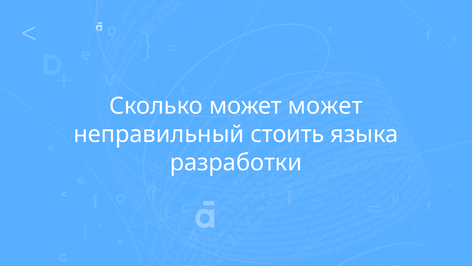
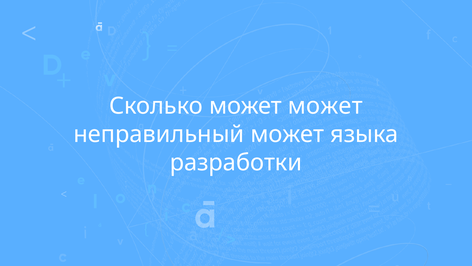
неправильный стоить: стоить -> может (287, 134)
